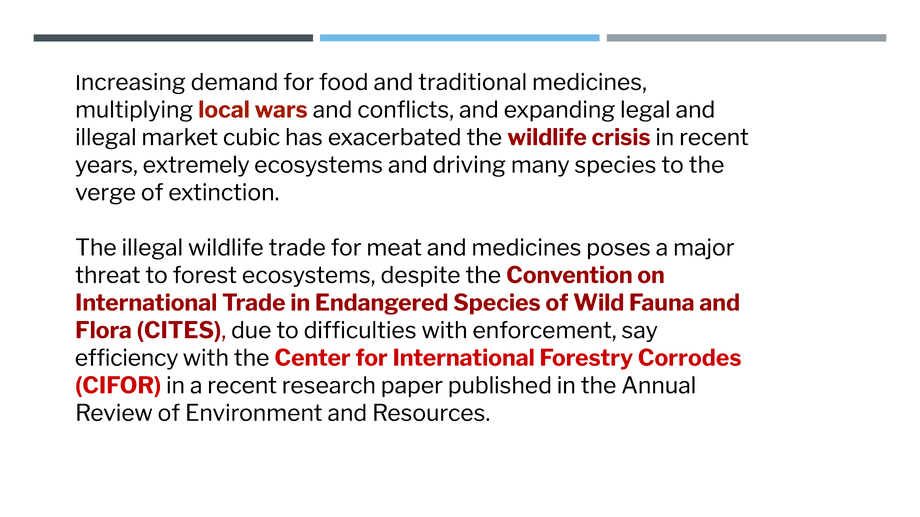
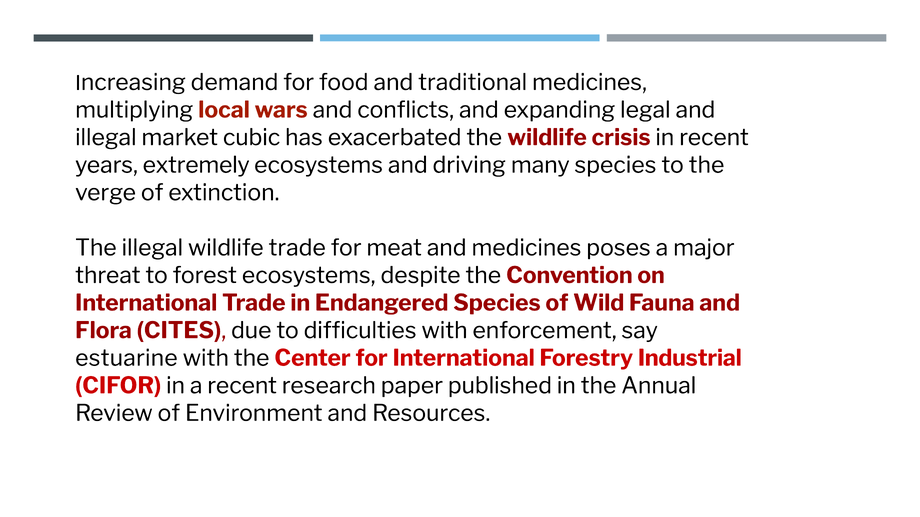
efficiency: efficiency -> estuarine (126, 358)
Corrodes: Corrodes -> Industrial (690, 358)
